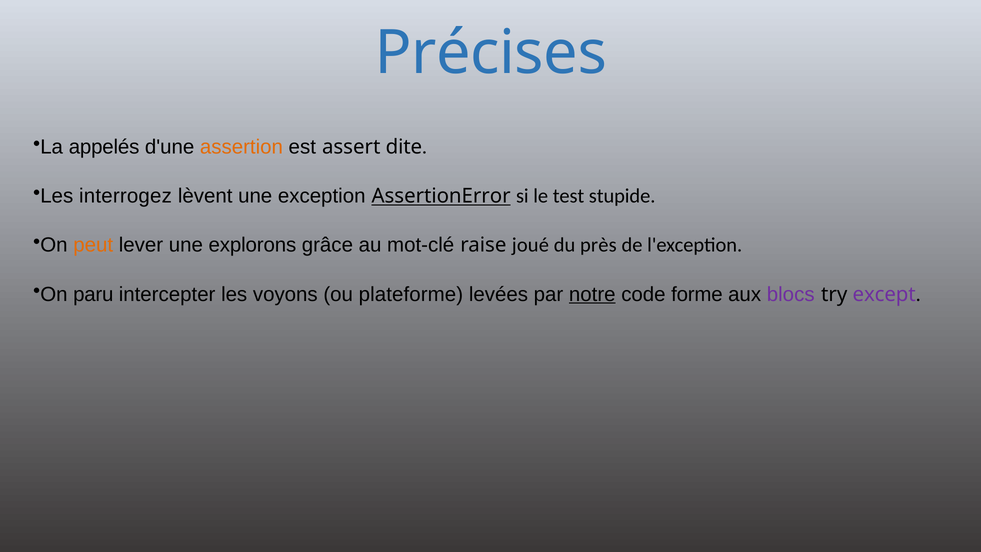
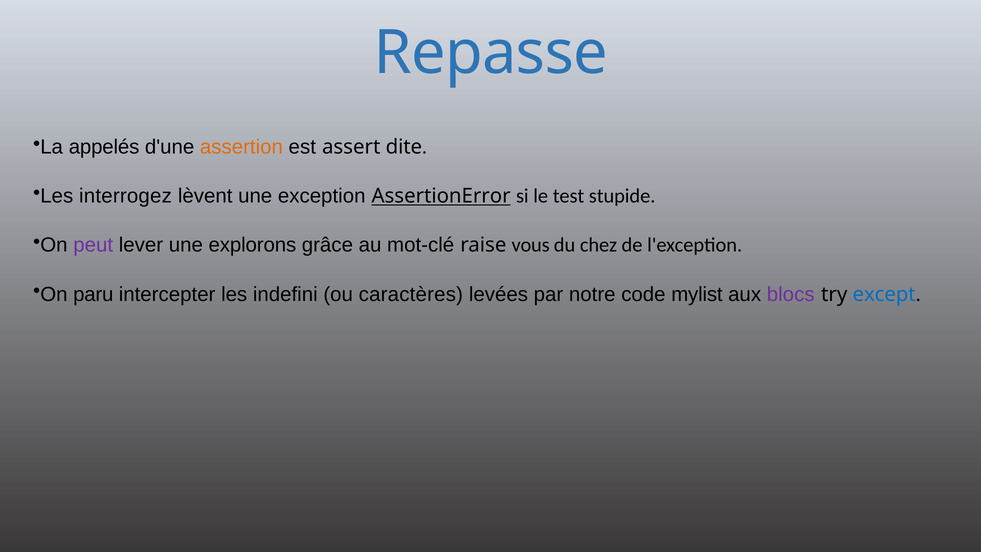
Précises: Précises -> Repasse (491, 53)
peut colour: orange -> purple (93, 245)
joué: joué -> vous (531, 245)
près: près -> chez (599, 245)
voyons: voyons -> indefini (285, 294)
plateforme: plateforme -> caractères (411, 294)
notre underline: present -> none (592, 294)
forme: forme -> mylist (697, 294)
except colour: purple -> blue (884, 294)
